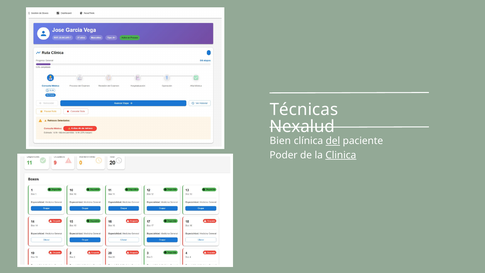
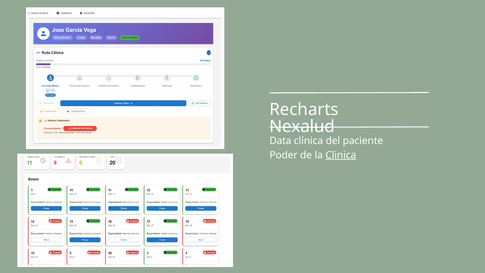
Técnicas: Técnicas -> Recharts (304, 110)
Bien: Bien -> Data (280, 141)
del underline: present -> none (333, 141)
